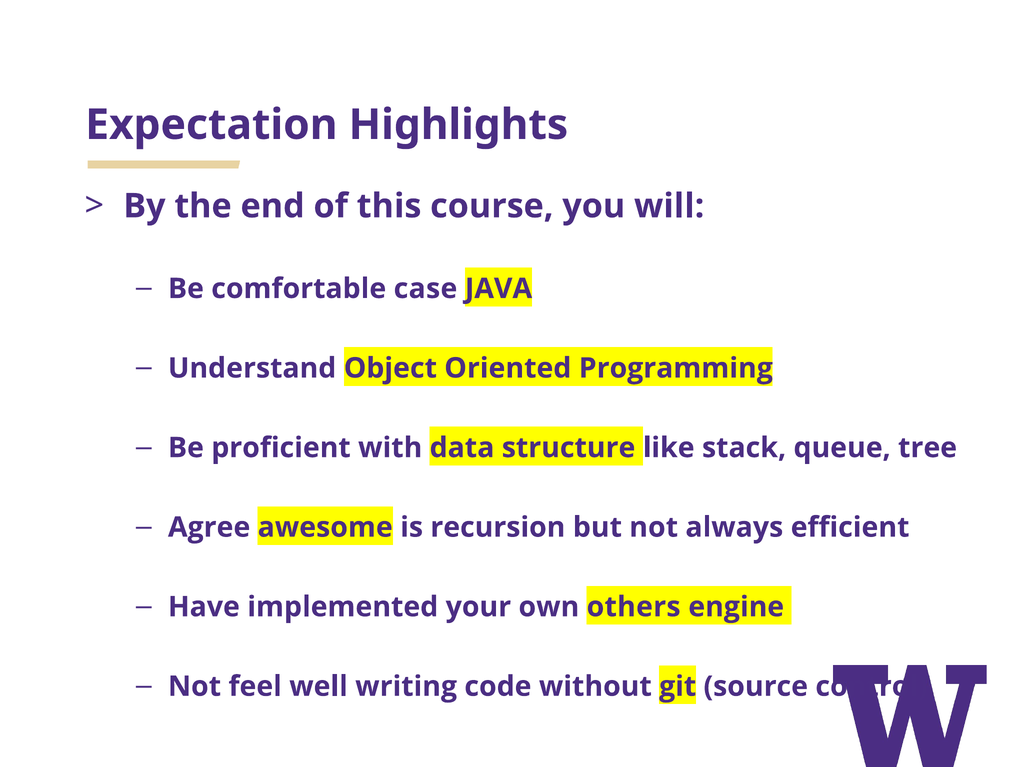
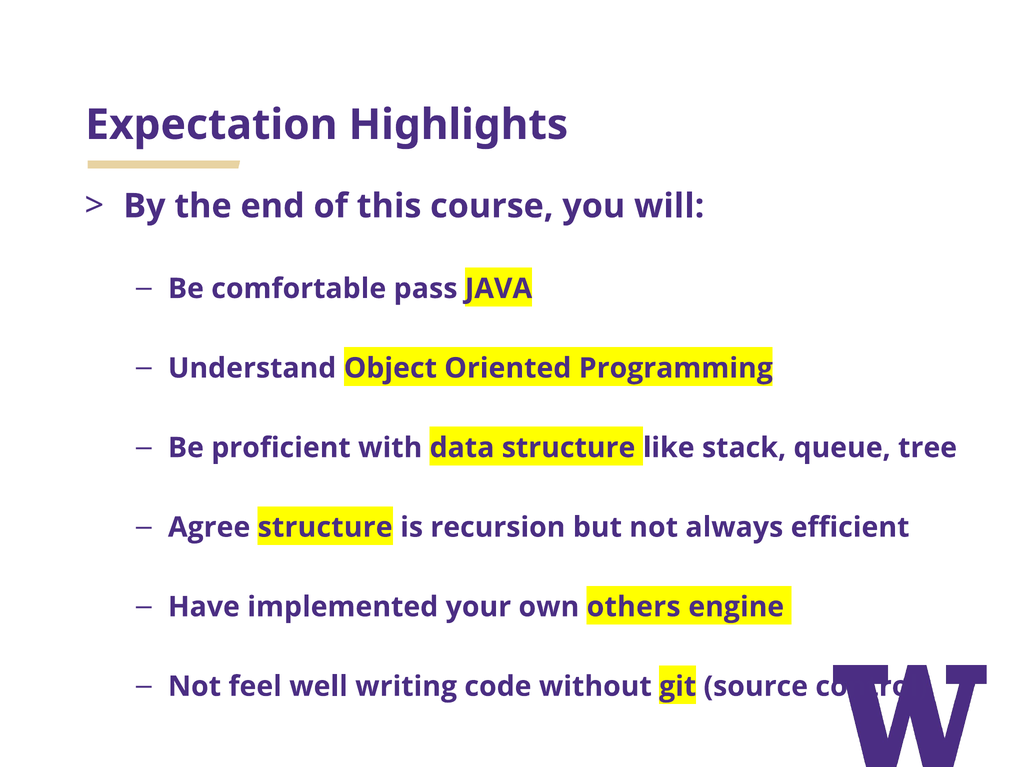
case: case -> pass (426, 289)
Agree awesome: awesome -> structure (325, 527)
